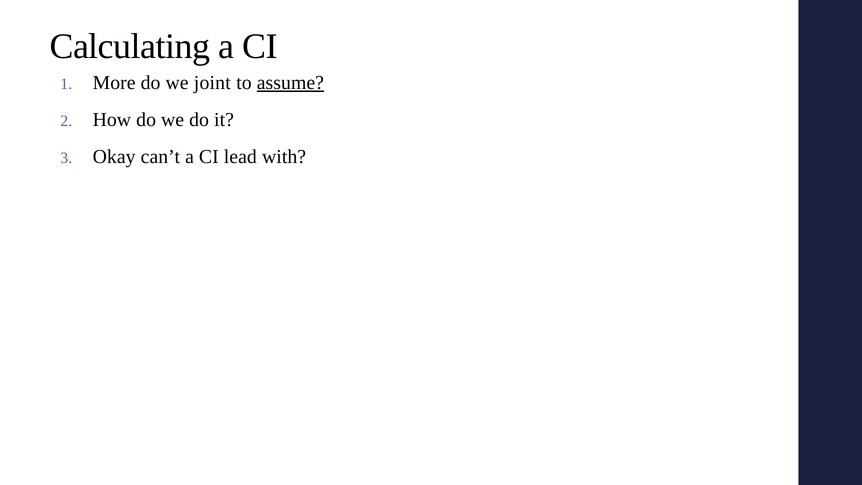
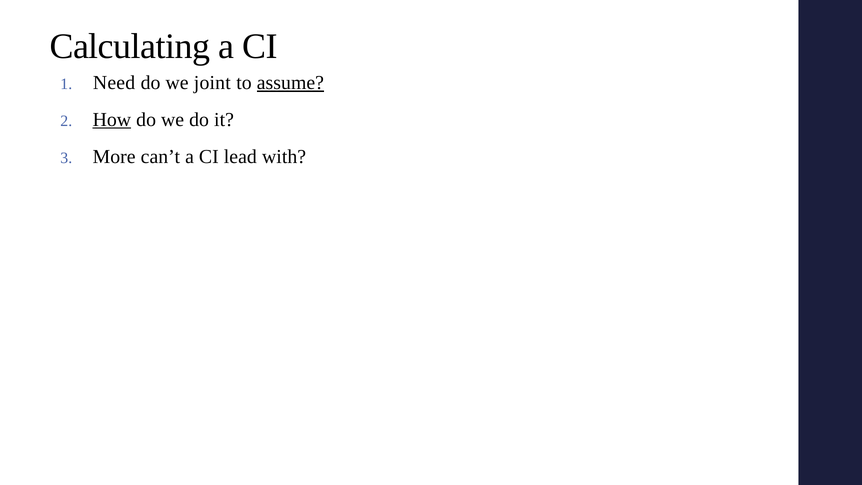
More: More -> Need (114, 83)
How underline: none -> present (112, 120)
Okay: Okay -> More (114, 157)
